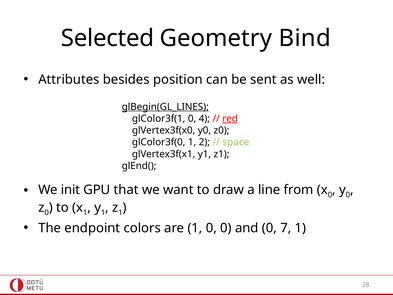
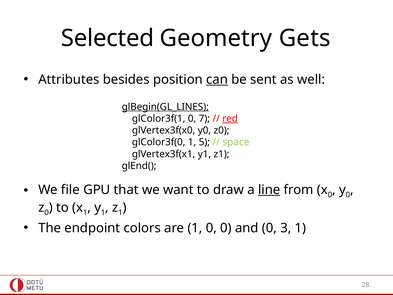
Bind: Bind -> Gets (305, 38)
can underline: none -> present (217, 80)
4: 4 -> 7 (204, 119)
2: 2 -> 5 (204, 142)
init: init -> file (70, 190)
line underline: none -> present (269, 190)
7: 7 -> 3 (286, 228)
